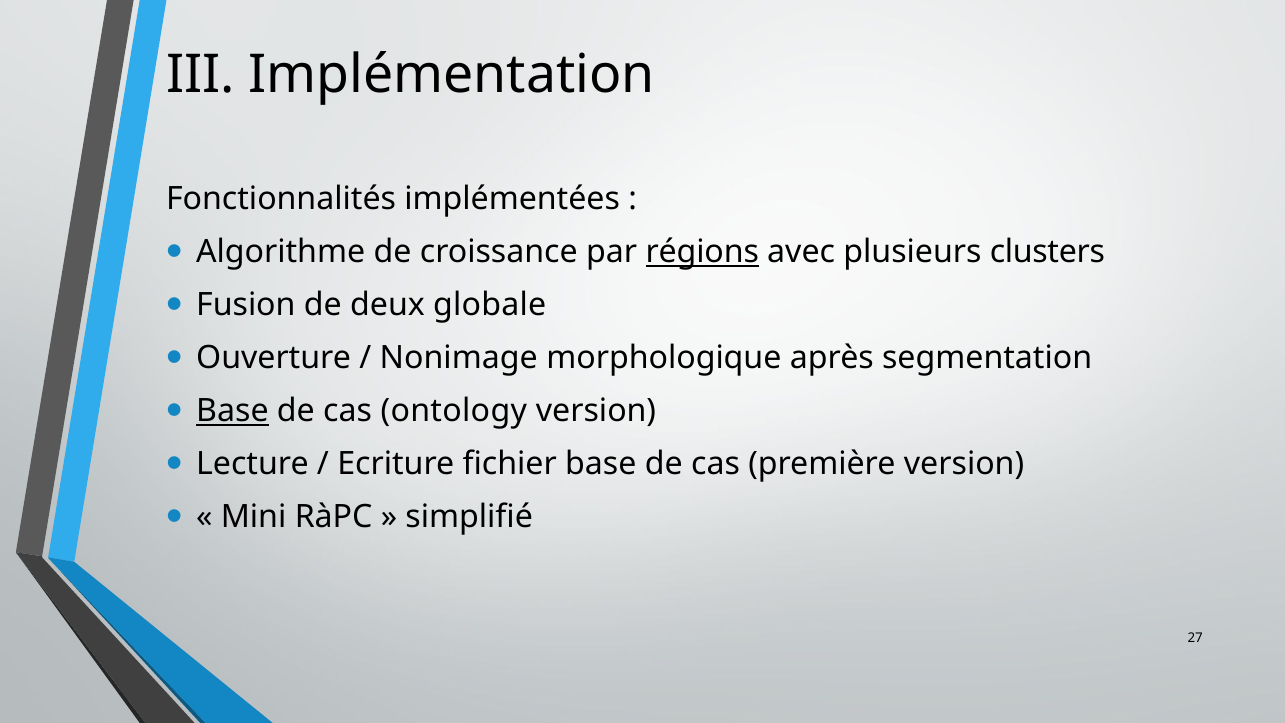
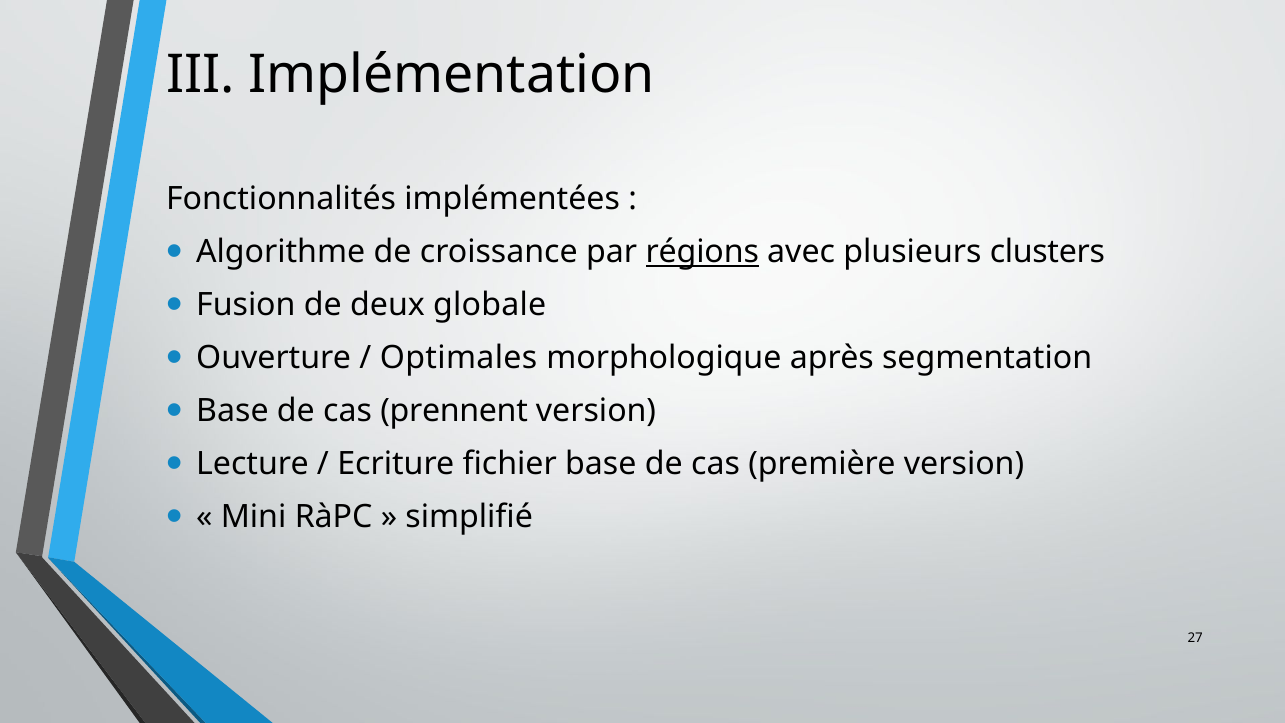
Nonimage: Nonimage -> Optimales (459, 358)
Base underline: present -> none (232, 411)
ontology: ontology -> prennent (454, 411)
